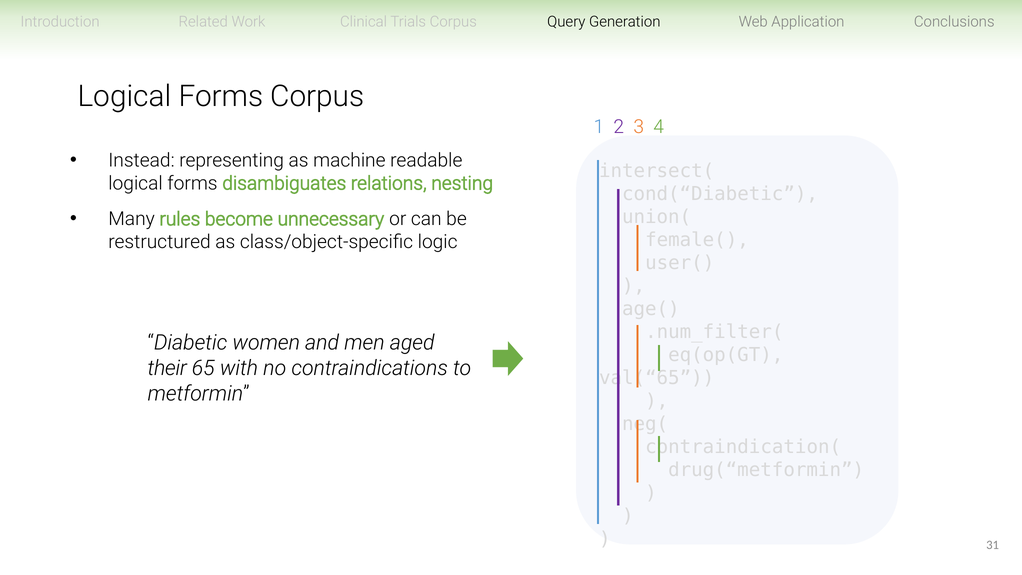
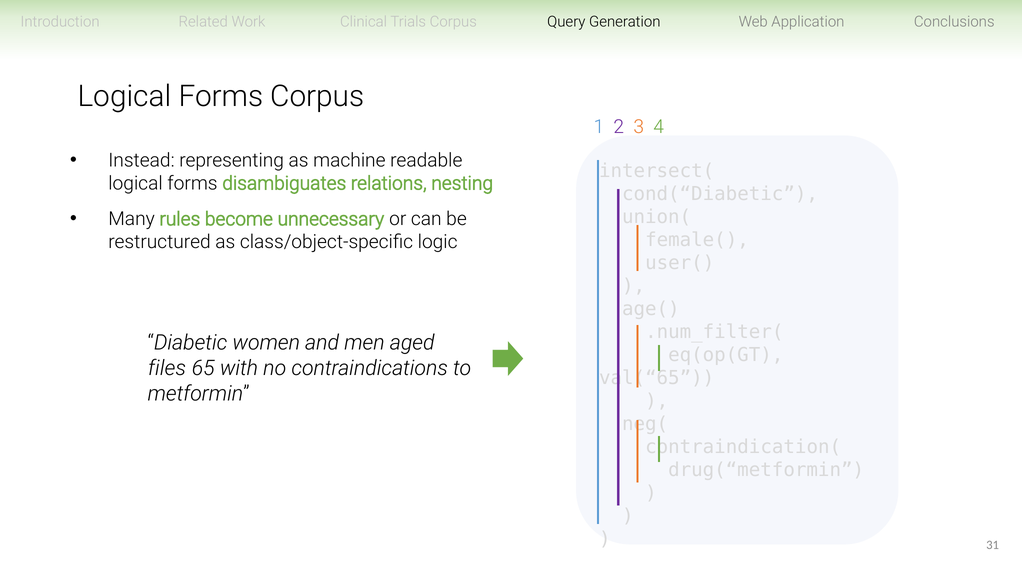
their: their -> files (167, 368)
